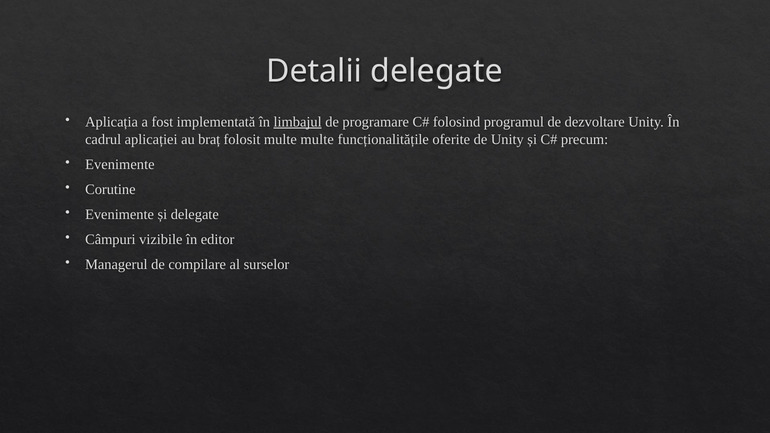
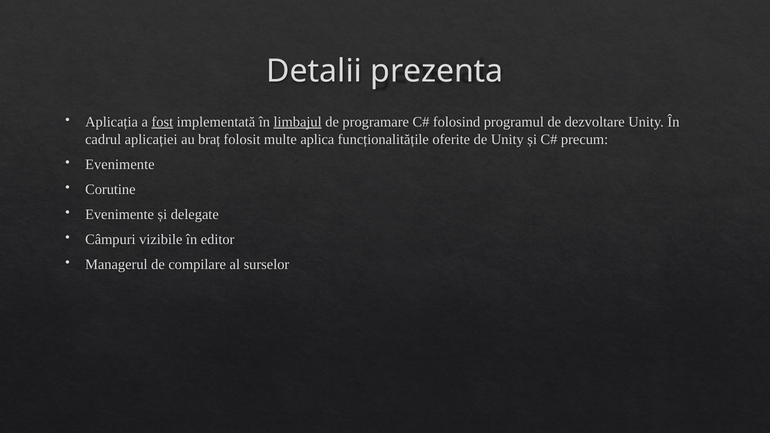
Detalii delegate: delegate -> prezenta (437, 71)
fost underline: none -> present (162, 122)
multe multe: multe -> aplica (317, 139)
